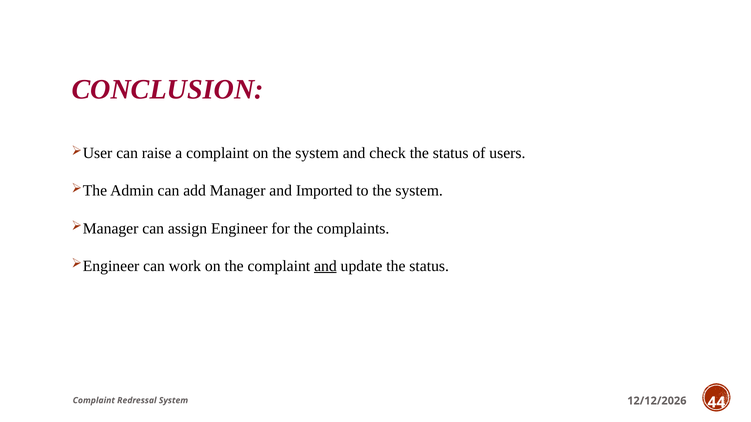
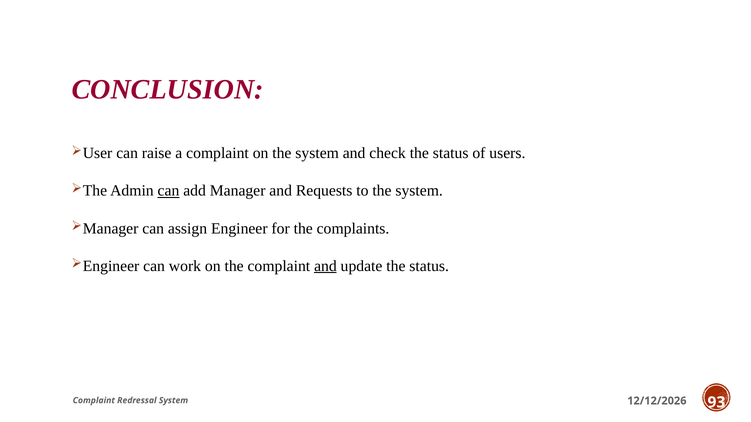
can underline: none -> present (168, 191)
Imported: Imported -> Requests (324, 191)
44: 44 -> 93 (716, 403)
